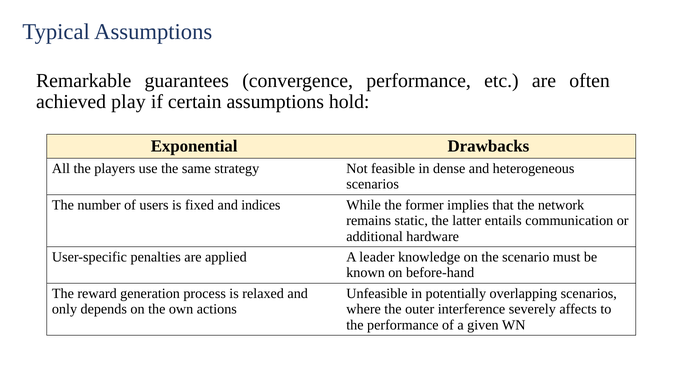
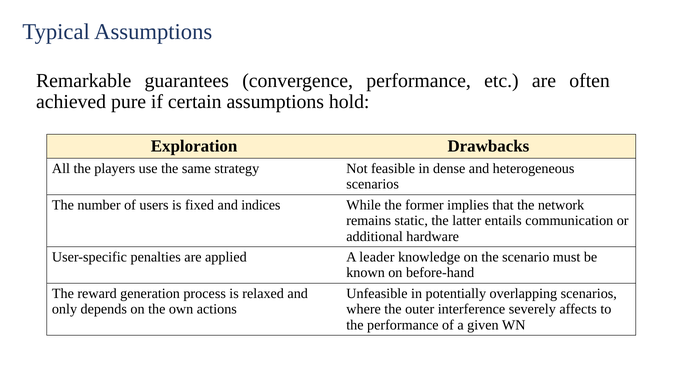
play: play -> pure (129, 102)
Exponential: Exponential -> Exploration (194, 147)
